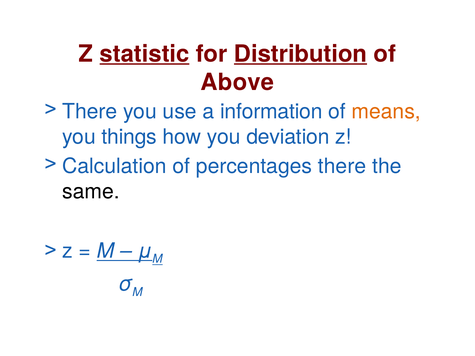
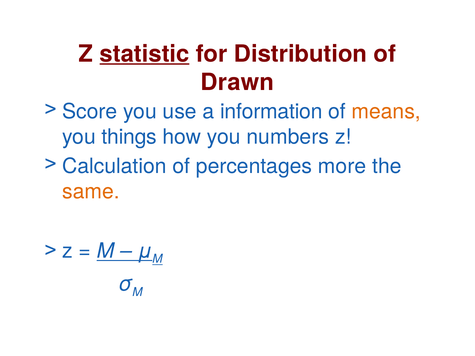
Distribution underline: present -> none (301, 54)
Above: Above -> Drawn (237, 82)
There: There -> Score (90, 112)
deviation: deviation -> numbers (288, 137)
percentages there: there -> more (342, 166)
same colour: black -> orange (91, 192)
